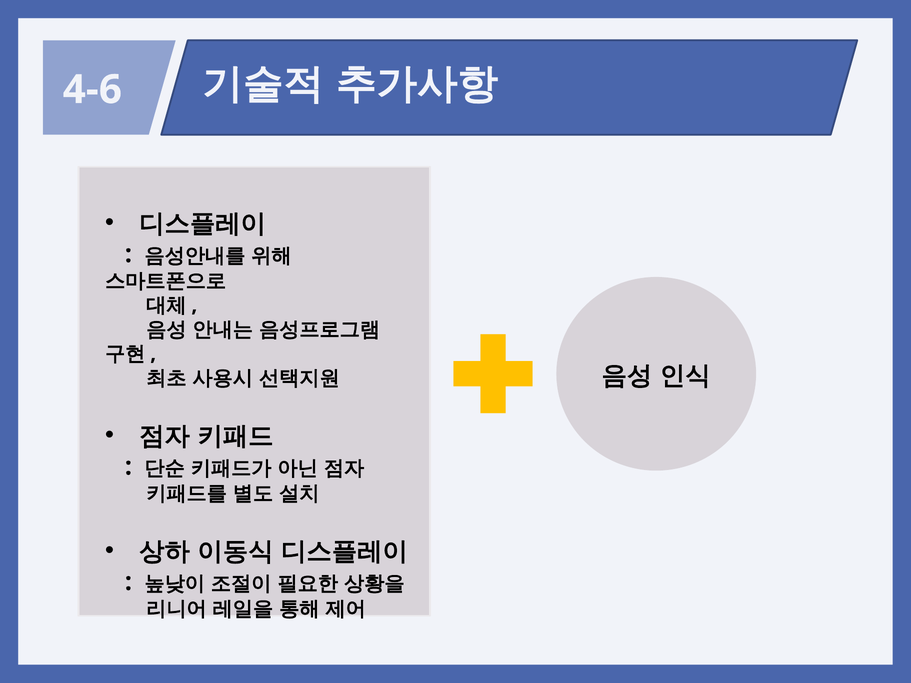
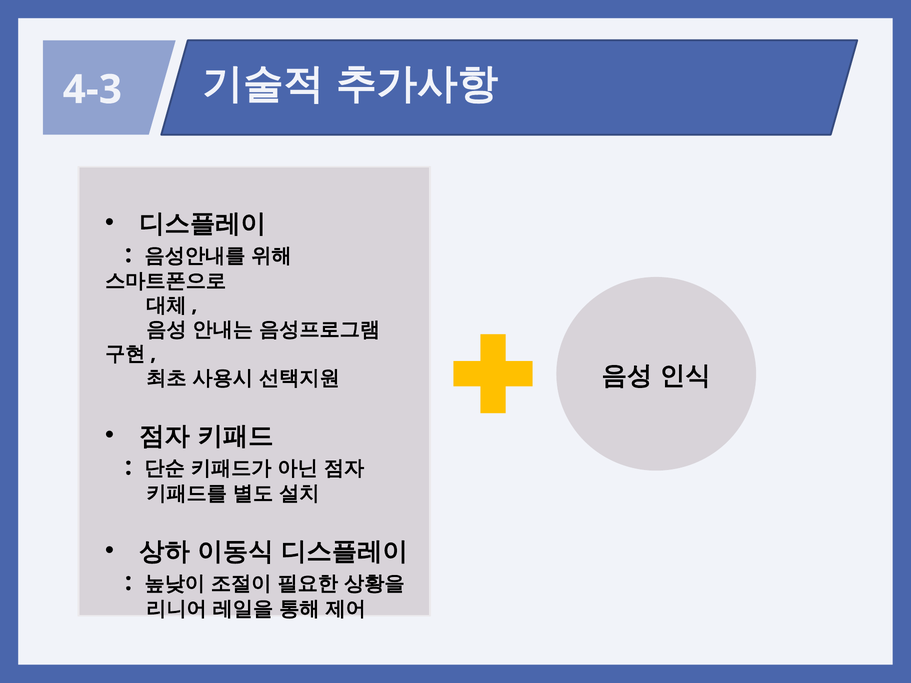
4-6: 4-6 -> 4-3 (92, 90)
